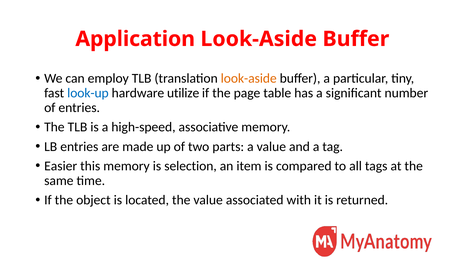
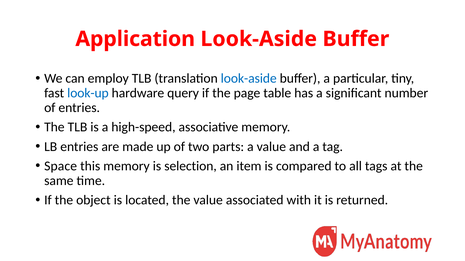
look-aside colour: orange -> blue (249, 79)
utilize: utilize -> query (183, 93)
Easier: Easier -> Space (61, 166)
